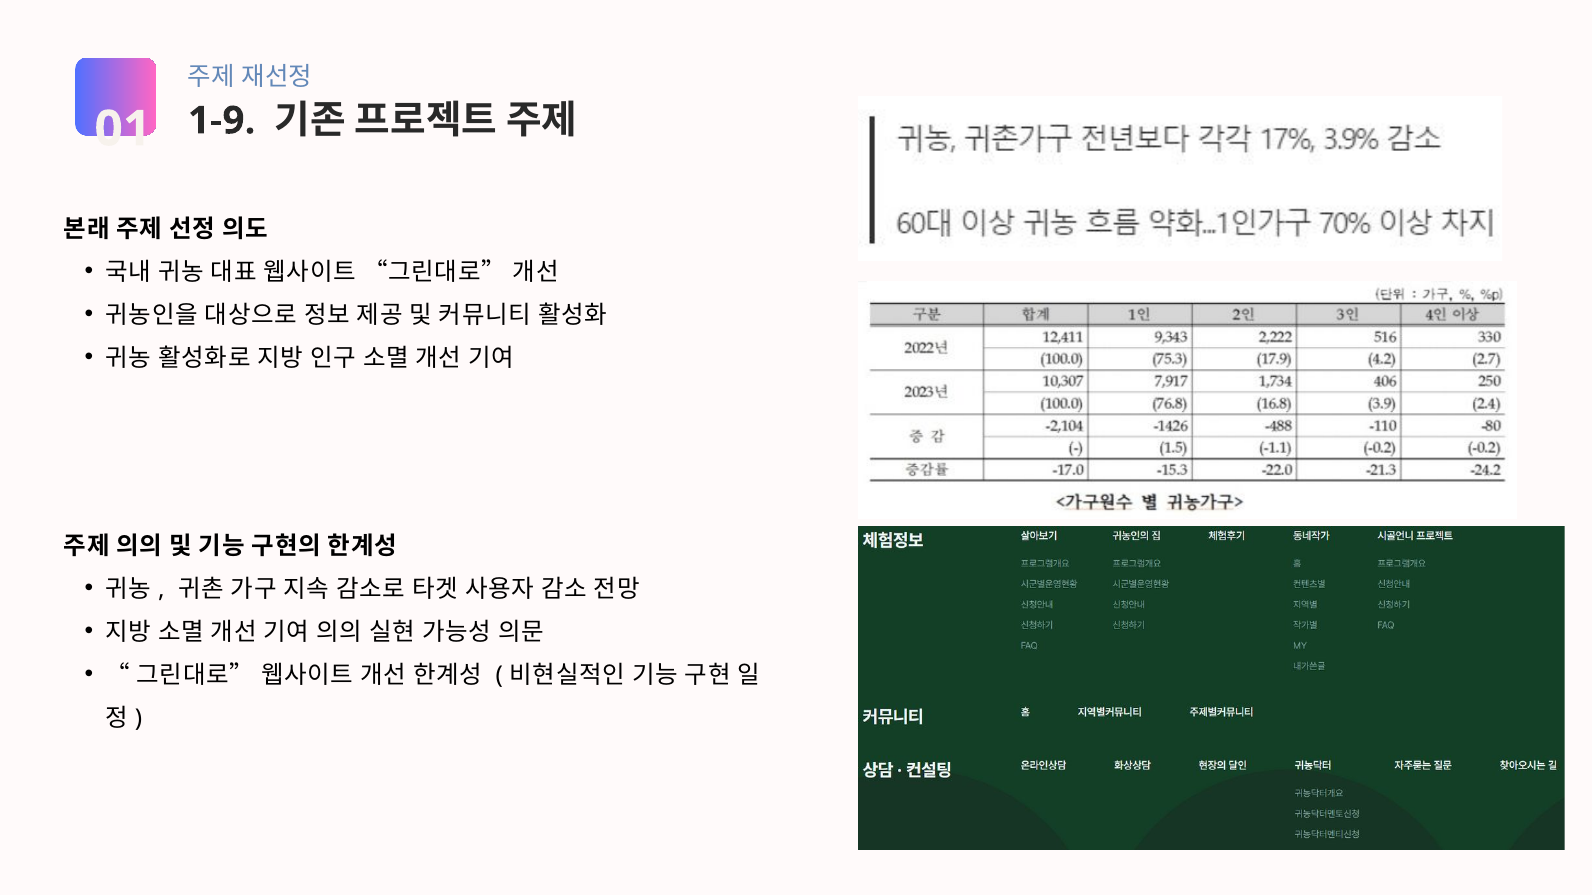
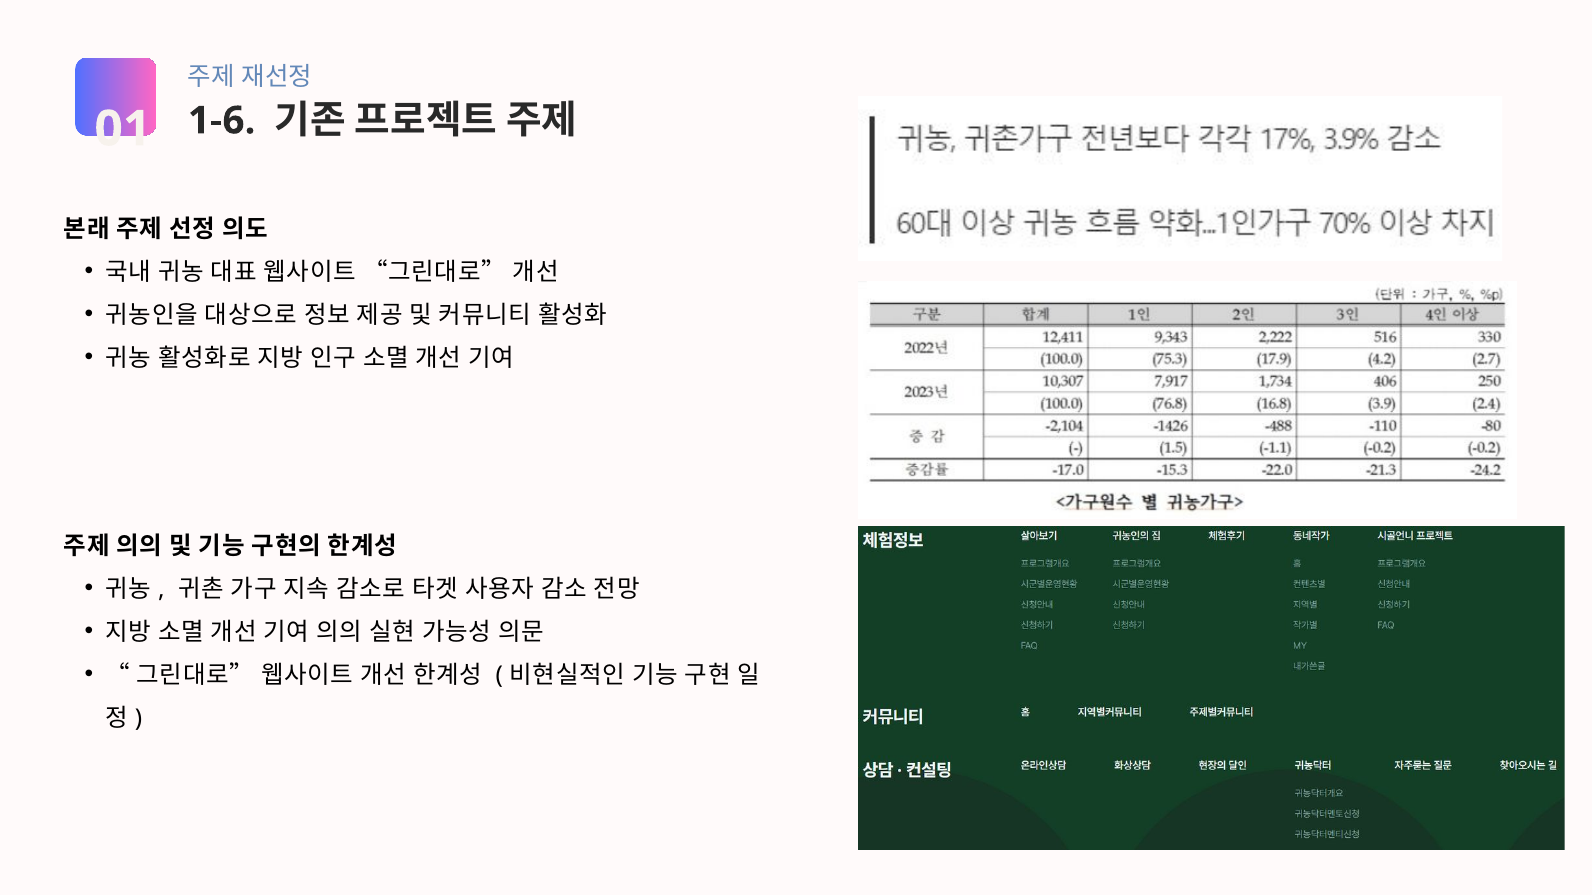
1-9: 1-9 -> 1-6 (222, 121)
